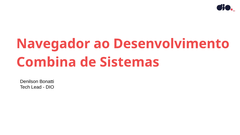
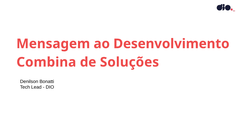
Navegador: Navegador -> Mensagem (53, 44)
Sistemas: Sistemas -> Soluções (129, 62)
